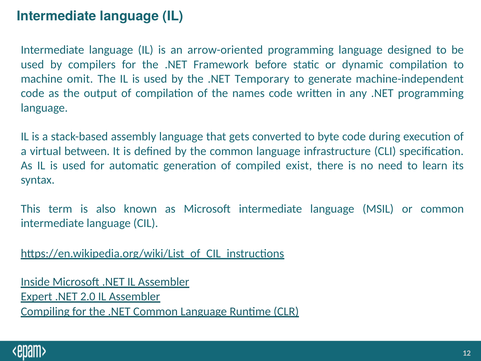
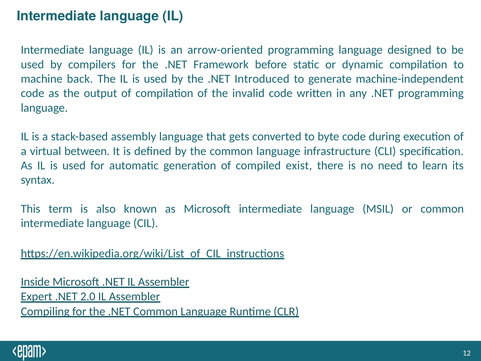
omit: omit -> back (80, 79)
Temporary: Temporary -> Introduced (262, 79)
names: names -> invalid (248, 93)
